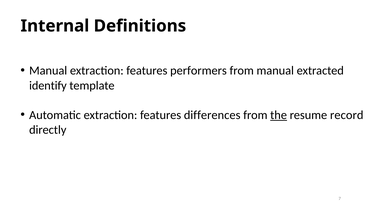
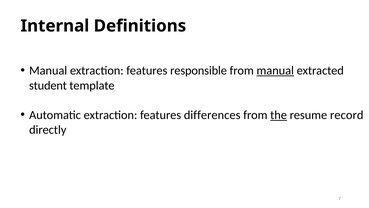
performers: performers -> responsible (199, 71)
manual underline: none -> present (275, 71)
identify: identify -> student (48, 85)
